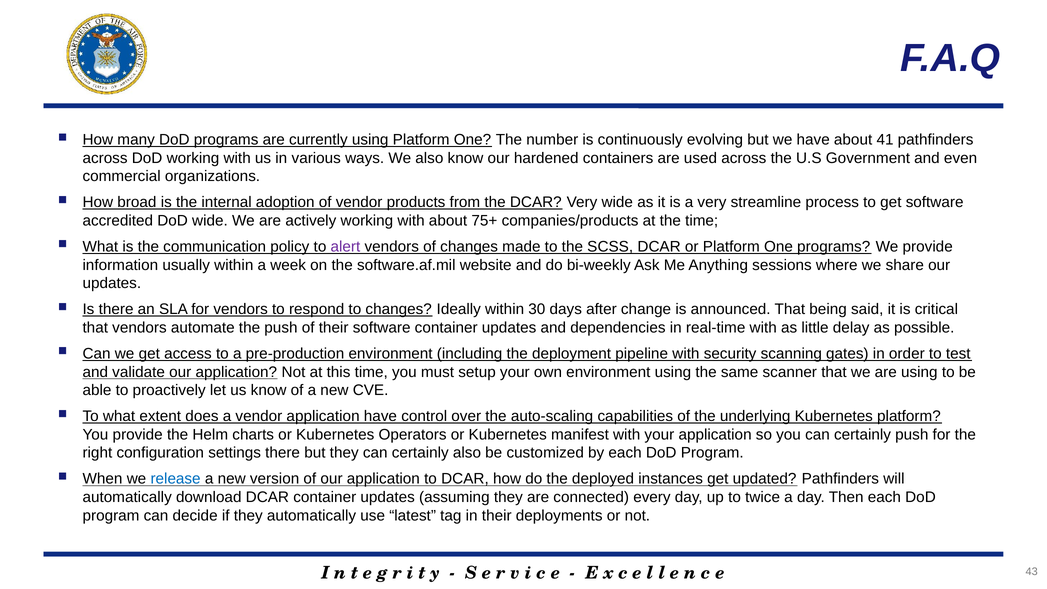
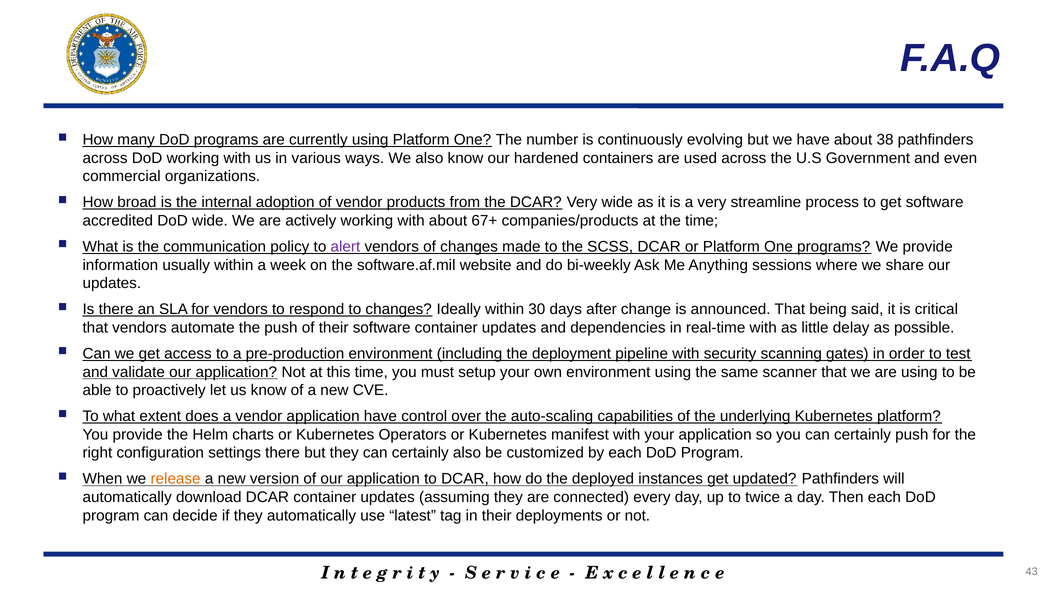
41: 41 -> 38 (885, 140)
75+: 75+ -> 67+ (484, 221)
release colour: blue -> orange (176, 479)
